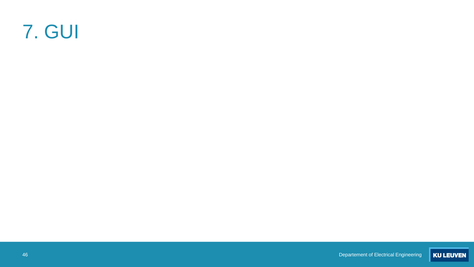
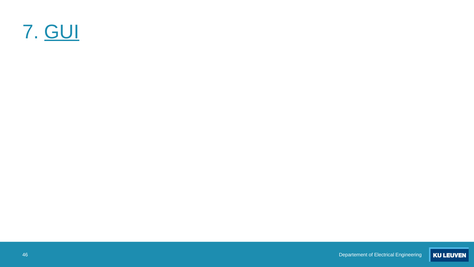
GUI underline: none -> present (62, 32)
